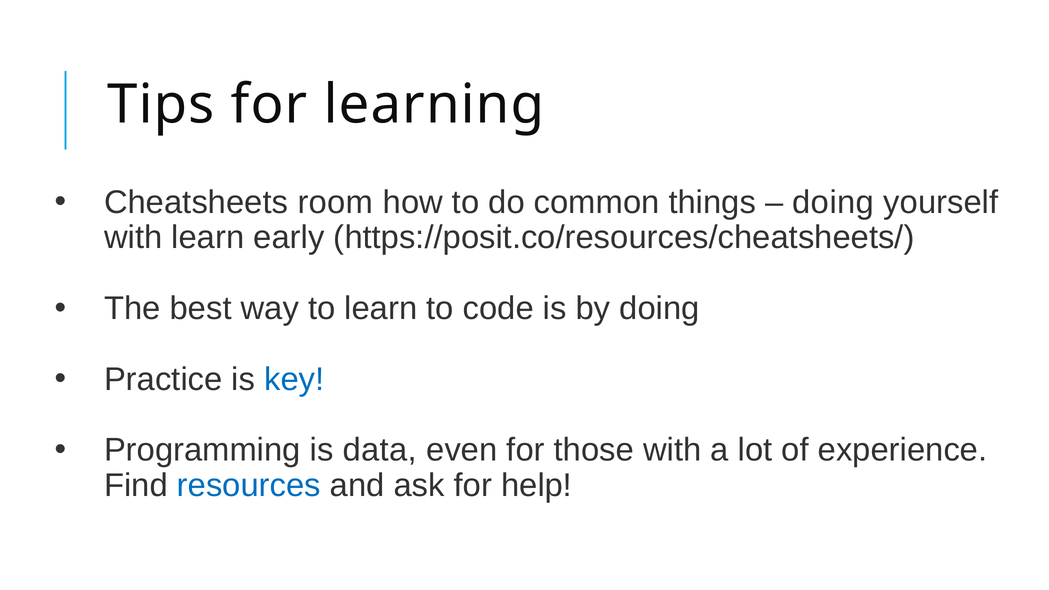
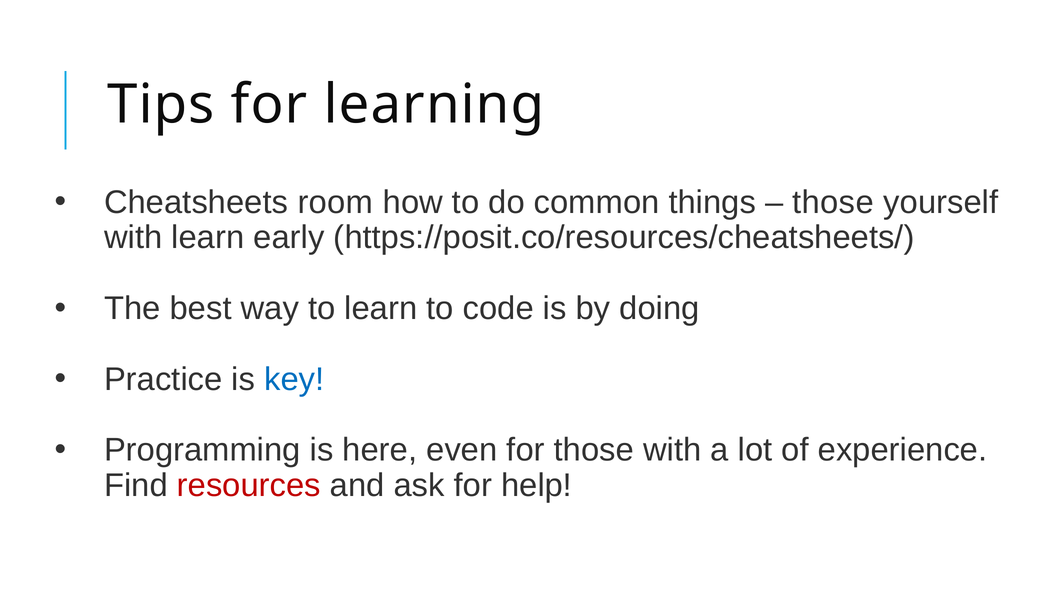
doing: doing -> those (833, 202)
data: data -> here (380, 450)
resources colour: blue -> red (249, 485)
